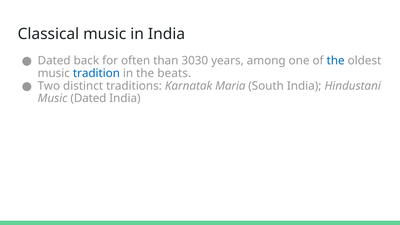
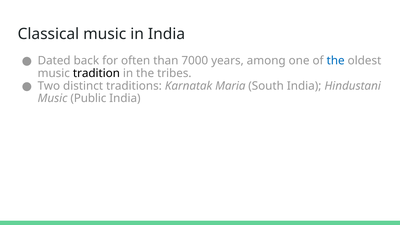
3030: 3030 -> 7000 (195, 61)
tradition colour: blue -> black (96, 73)
beats: beats -> tribes (174, 73)
Music Dated: Dated -> Public (88, 98)
